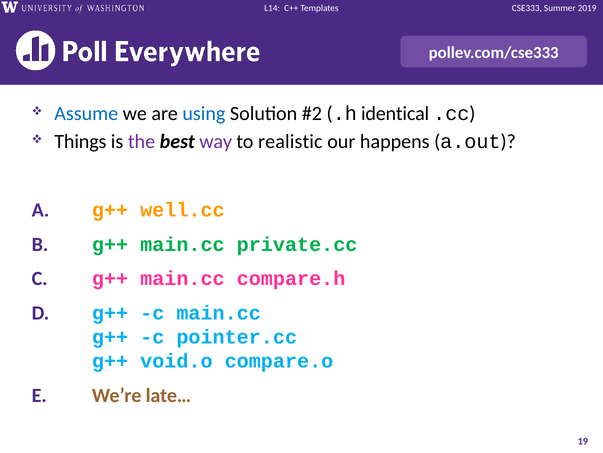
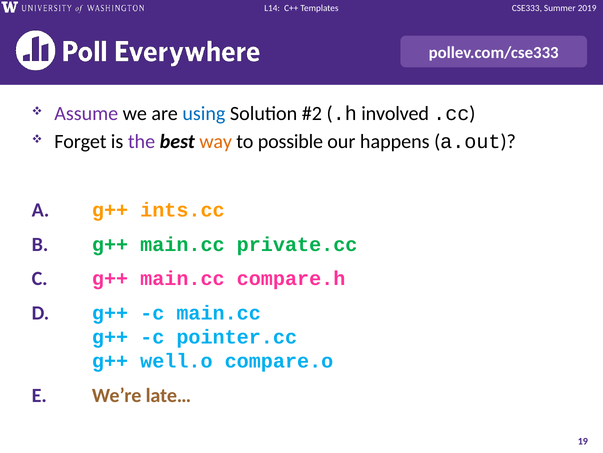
Assume colour: blue -> purple (86, 113)
identical: identical -> involved (395, 113)
Things: Things -> Forget (80, 142)
way colour: purple -> orange (216, 142)
realistic: realistic -> possible (290, 142)
well.cc: well.cc -> ints.cc (182, 210)
void.o: void.o -> well.o (176, 361)
